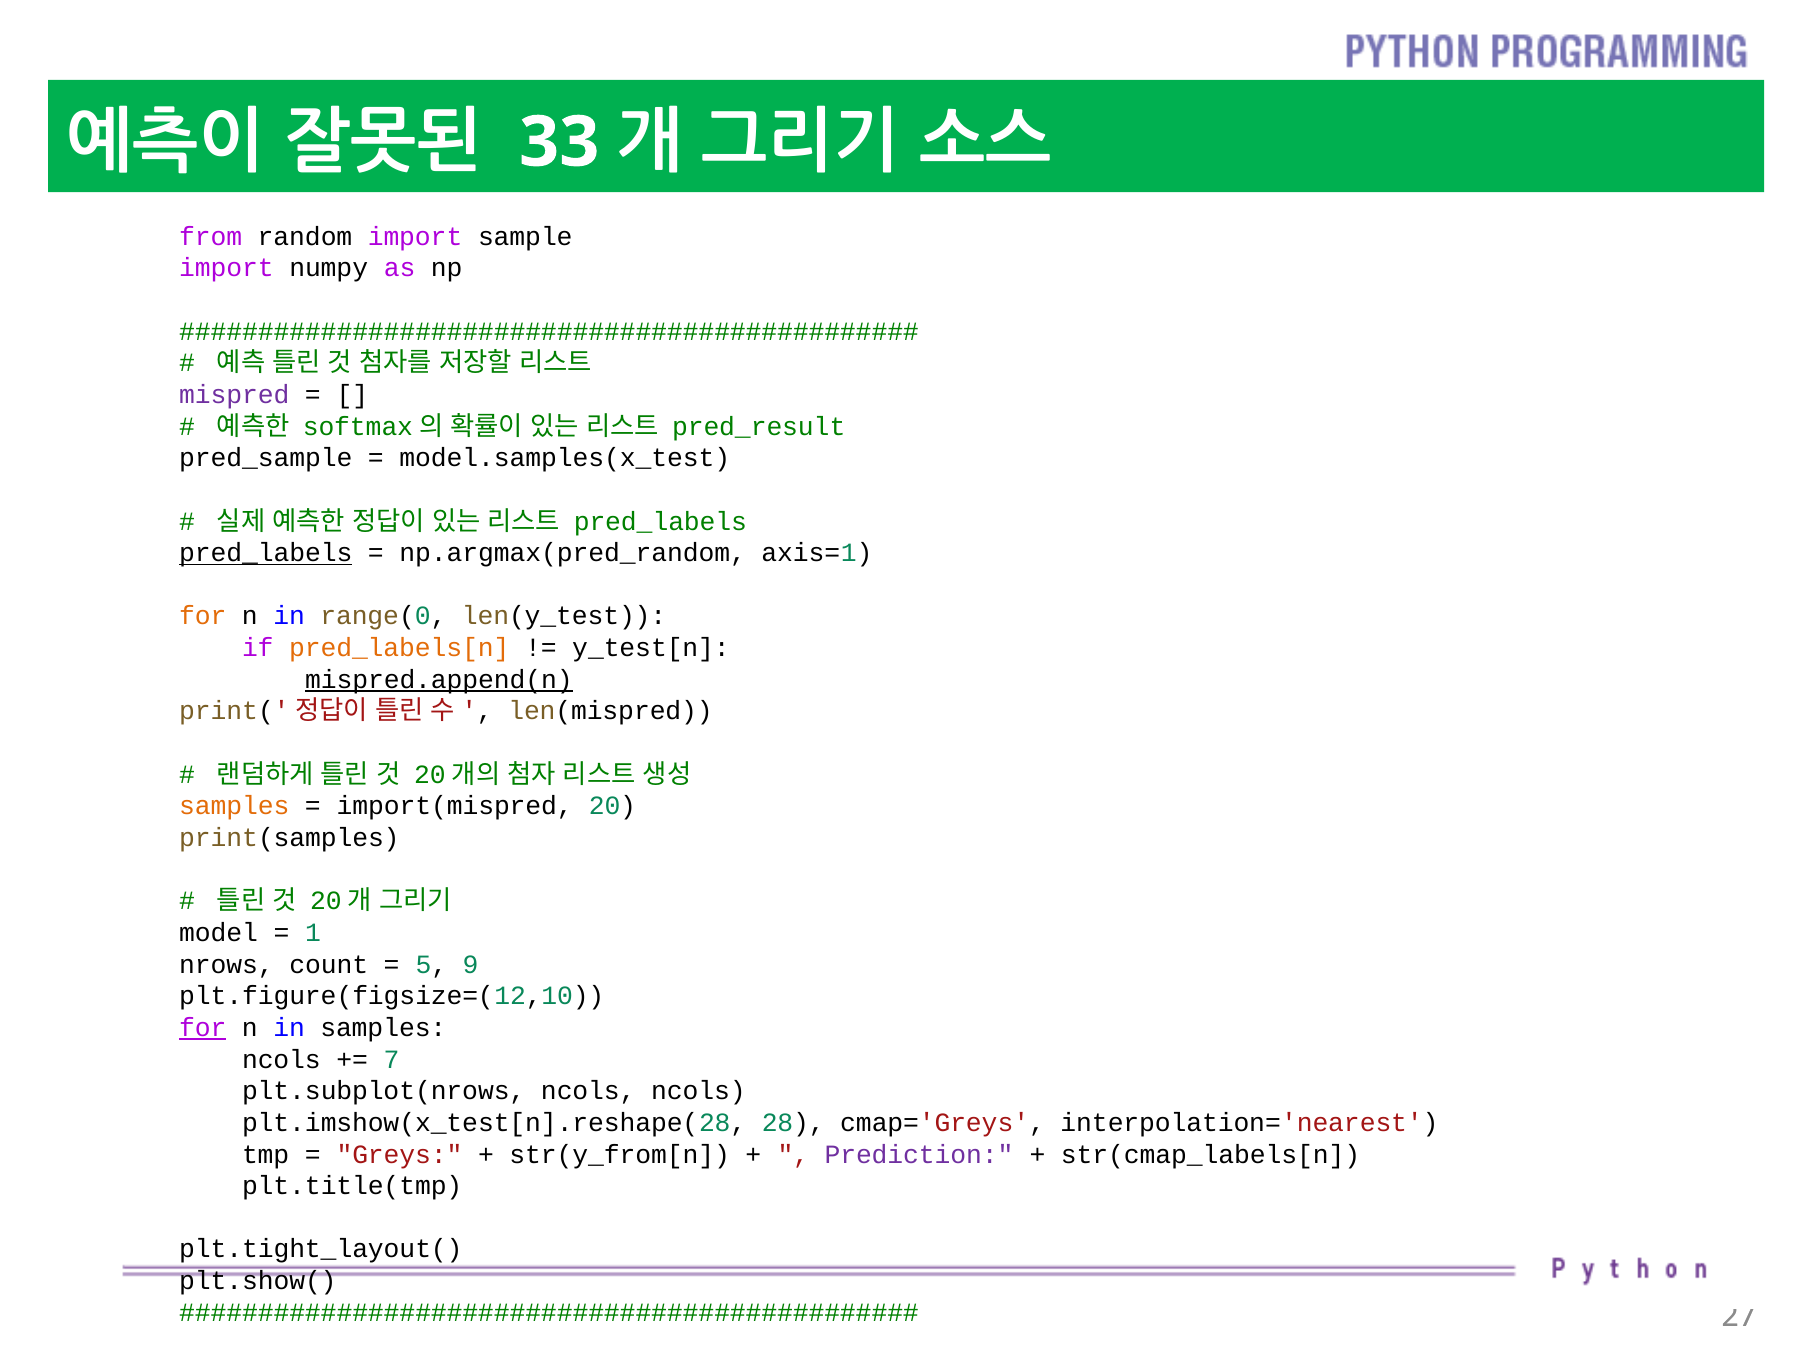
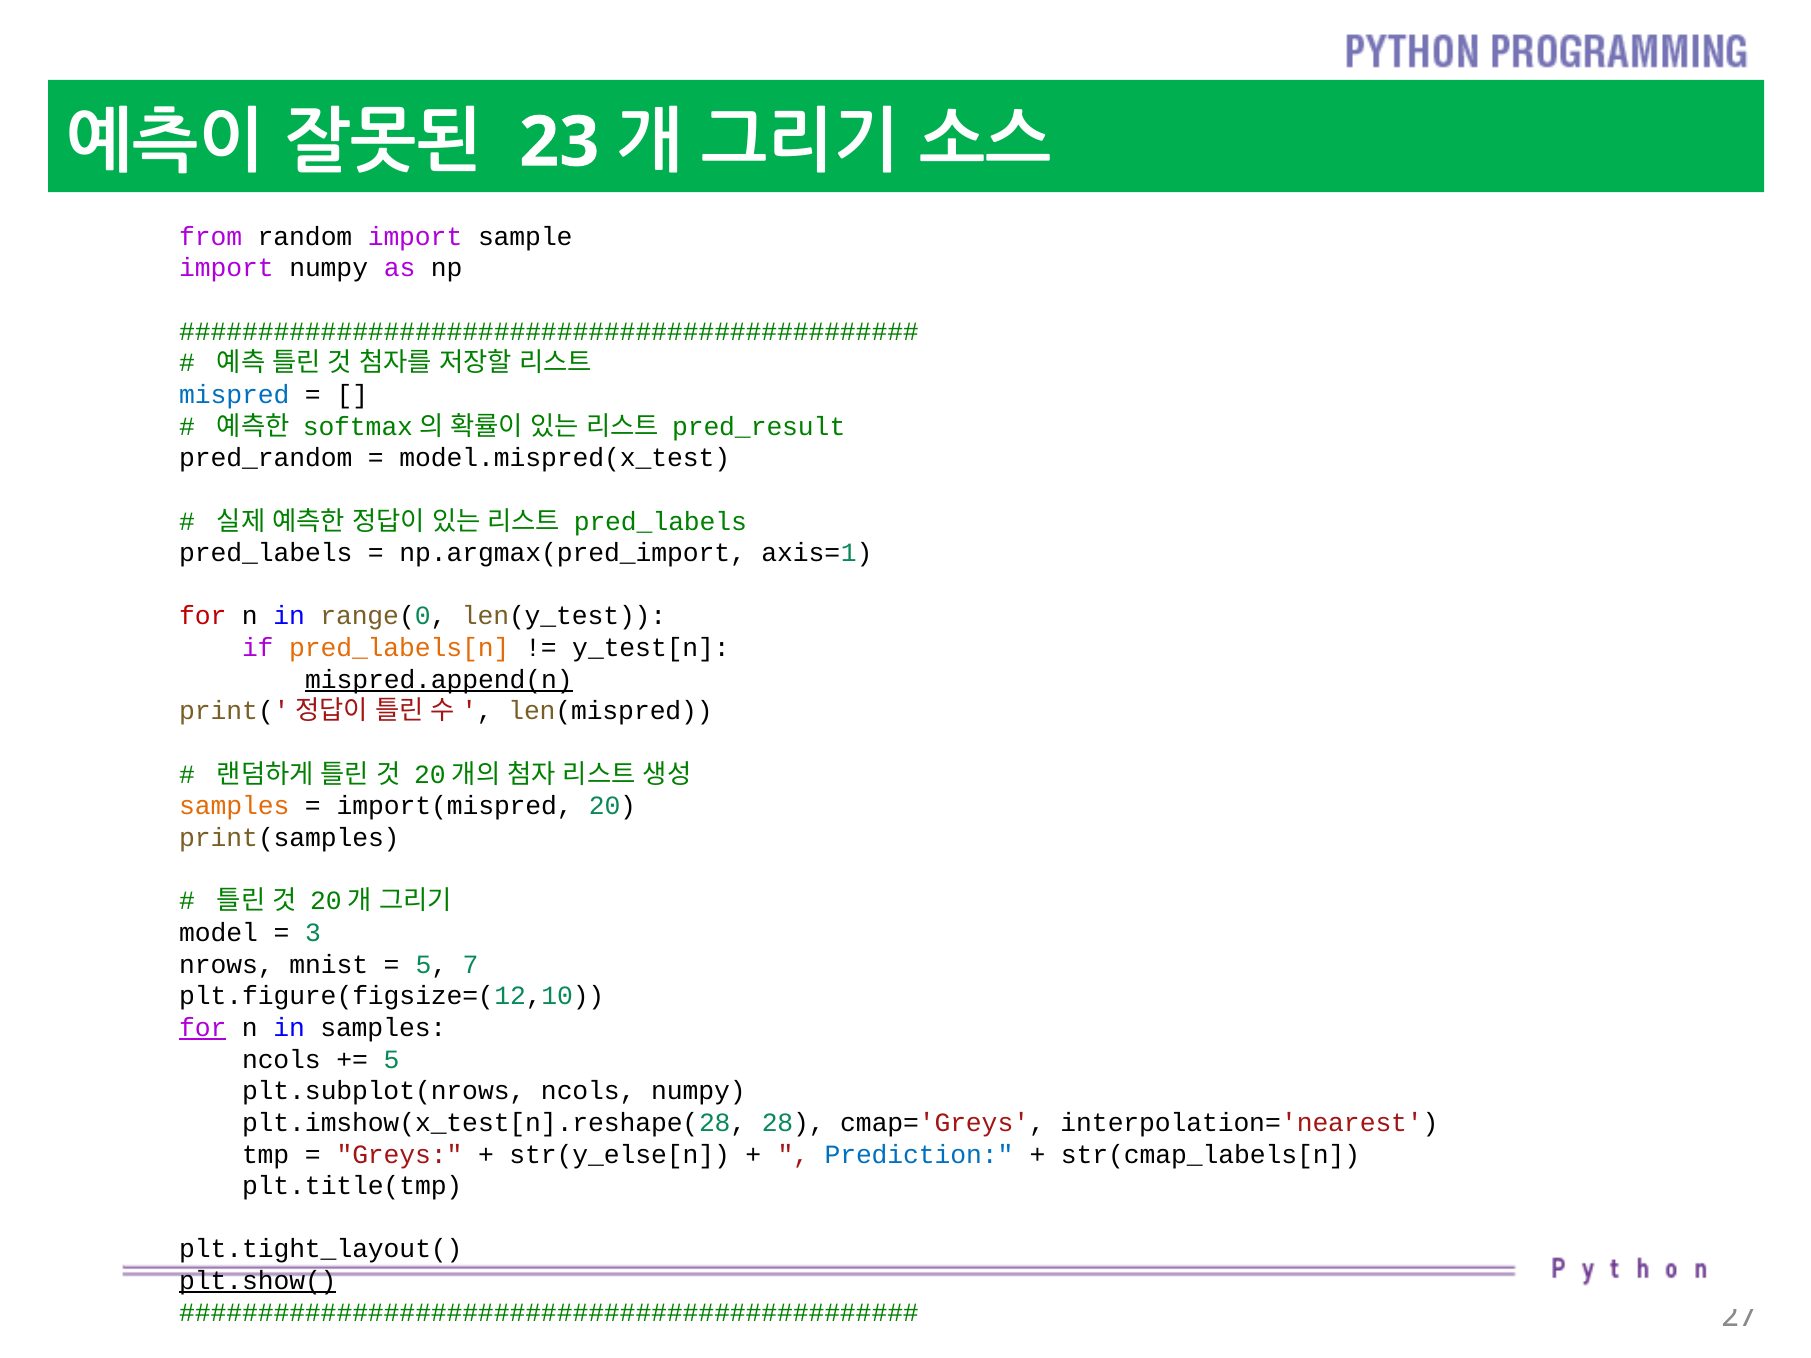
33: 33 -> 23 (559, 142)
mispred colour: purple -> blue (234, 395)
pred_sample: pred_sample -> pred_random (266, 458)
model.samples(x_test: model.samples(x_test -> model.mispred(x_test (565, 458)
pred_labels underline: present -> none (266, 553)
np.argmax(pred_random: np.argmax(pred_random -> np.argmax(pred_import (573, 553)
for colour: orange -> red (203, 616)
1: 1 -> 3 (313, 933)
count: count -> mnist (329, 965)
9: 9 -> 7 (471, 965)
7: 7 -> 5 (392, 1060)
ncols ncols: ncols -> numpy (698, 1091)
str(y_from[n: str(y_from[n -> str(y_else[n (620, 1155)
Prediction colour: purple -> blue (919, 1155)
plt.show( underline: none -> present (258, 1281)
